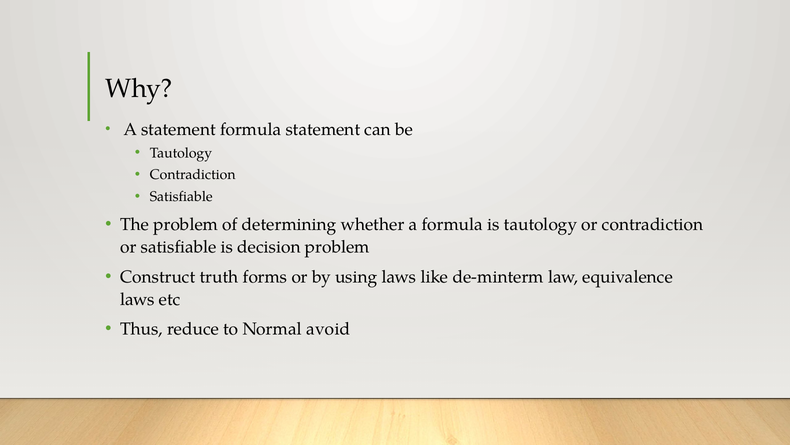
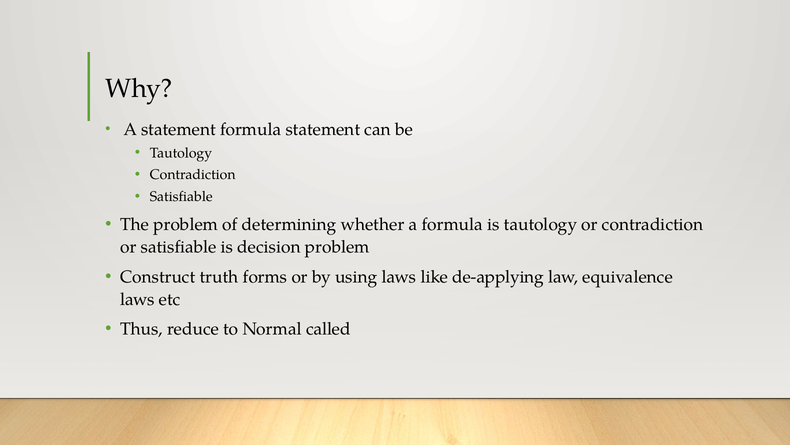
de-minterm: de-minterm -> de-applying (498, 277)
avoid: avoid -> called (328, 329)
